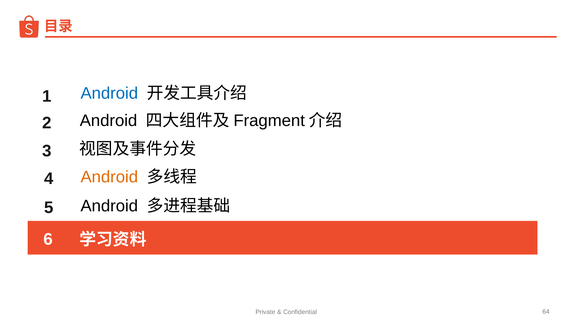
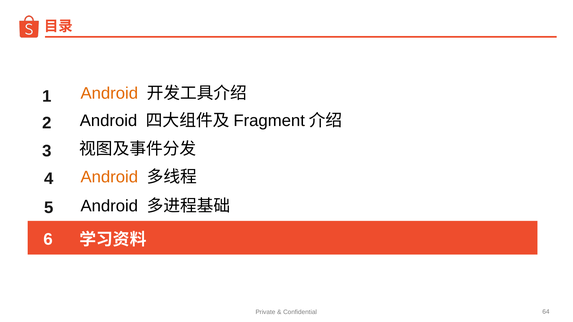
Android colour: blue -> orange (109, 93)
